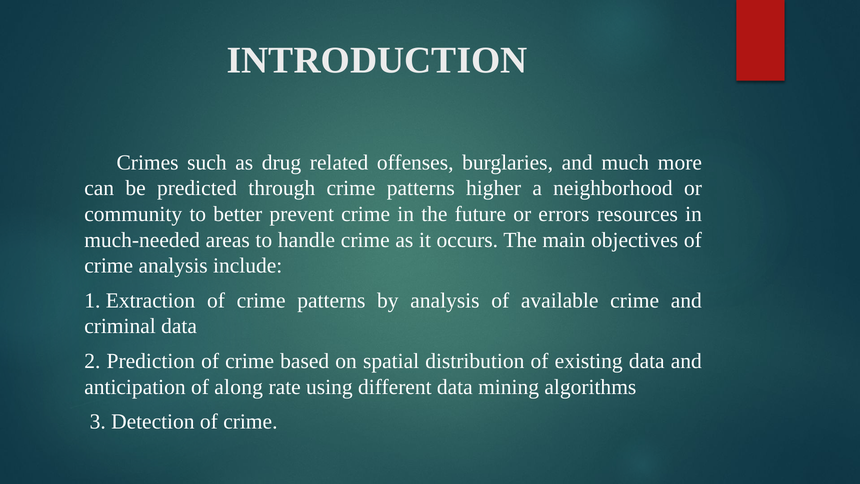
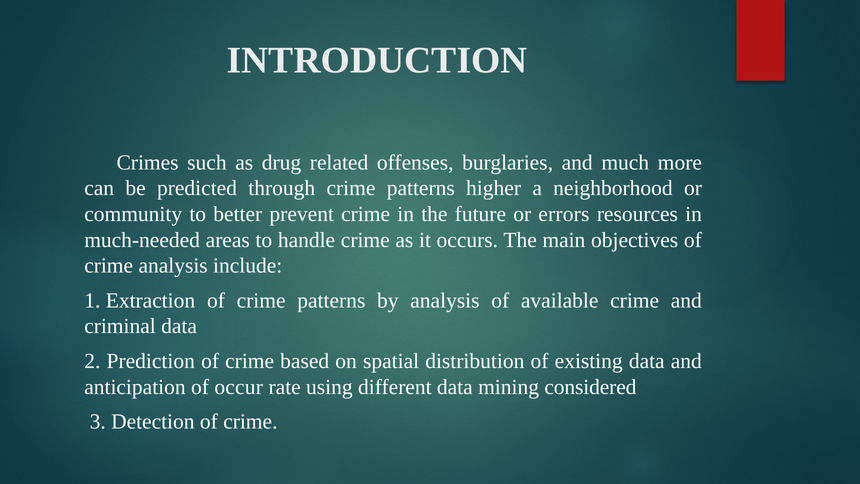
along: along -> occur (239, 387)
algorithms: algorithms -> considered (590, 387)
